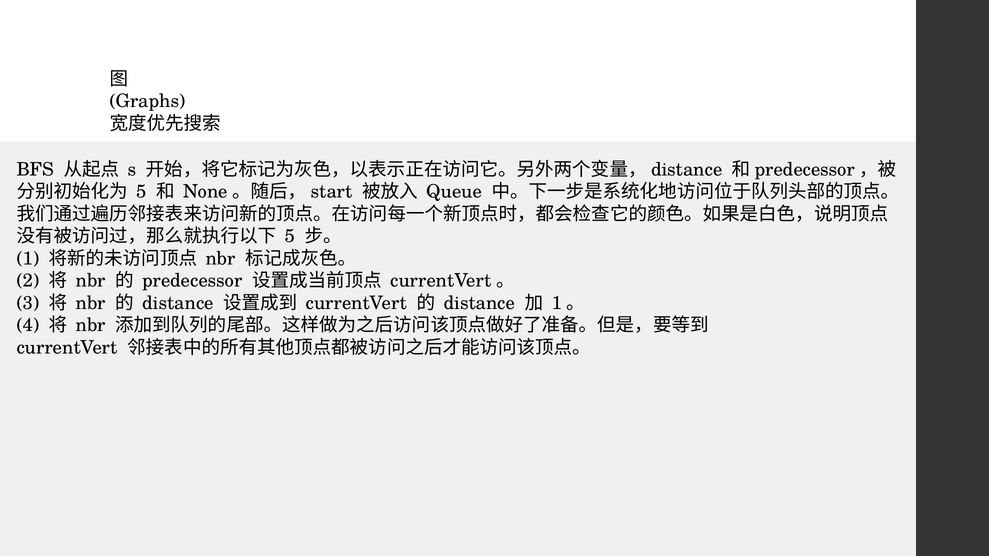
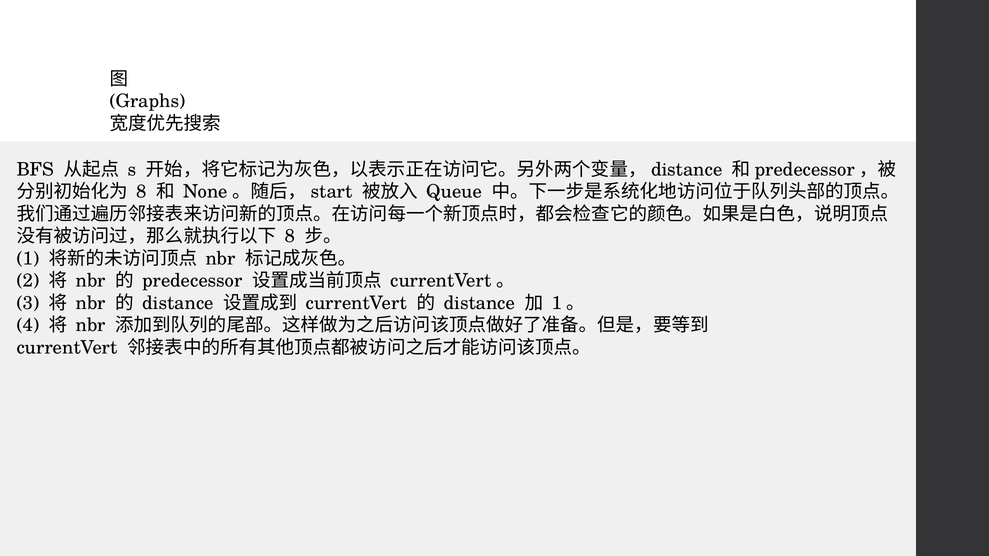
5: 5 -> 8 (142, 192)
5: 5 -> 8 (290, 236)
